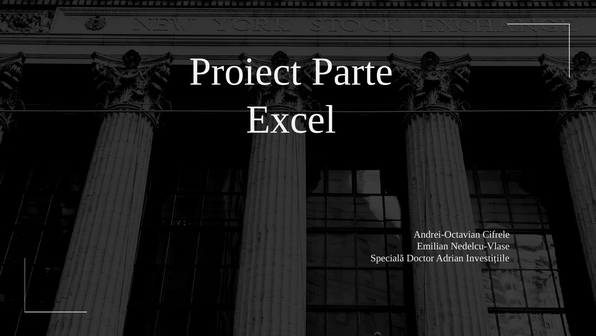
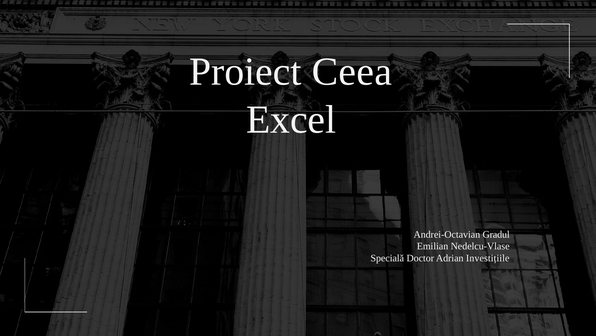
Parte: Parte -> Ceea (352, 72)
Cifrele: Cifrele -> Gradul (496, 234)
